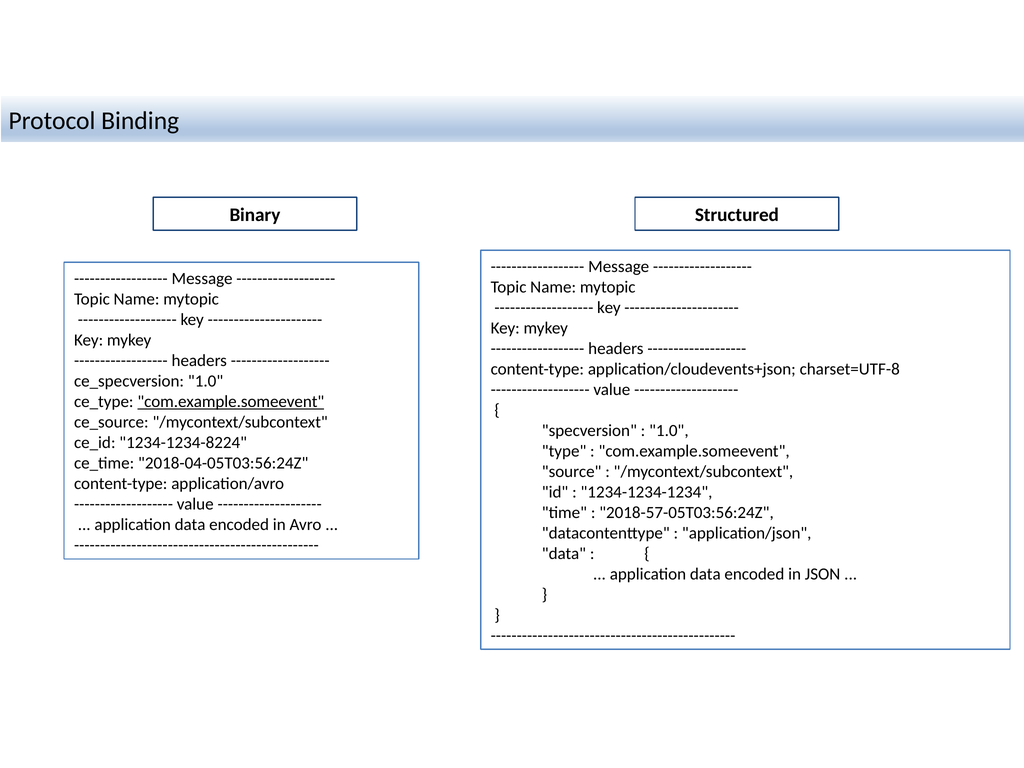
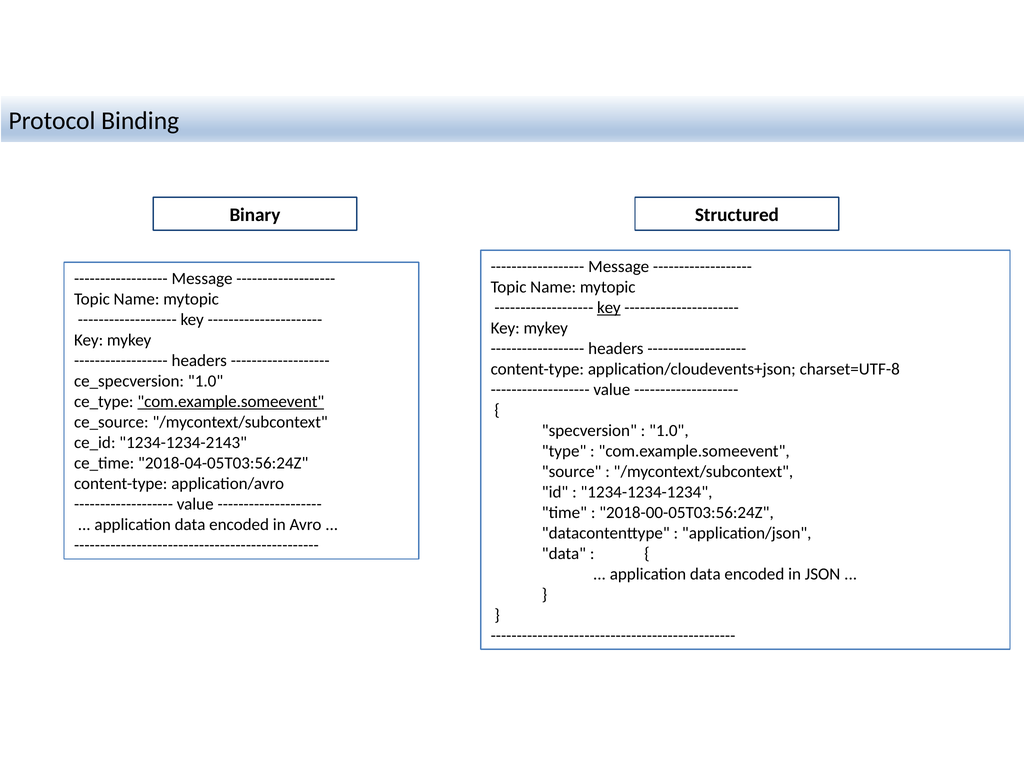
key underline: none -> present (609, 308)
1234-1234-8224: 1234-1234-8224 -> 1234-1234-2143 (183, 443)
2018-57-05T03:56:24Z: 2018-57-05T03:56:24Z -> 2018-00-05T03:56:24Z (687, 513)
